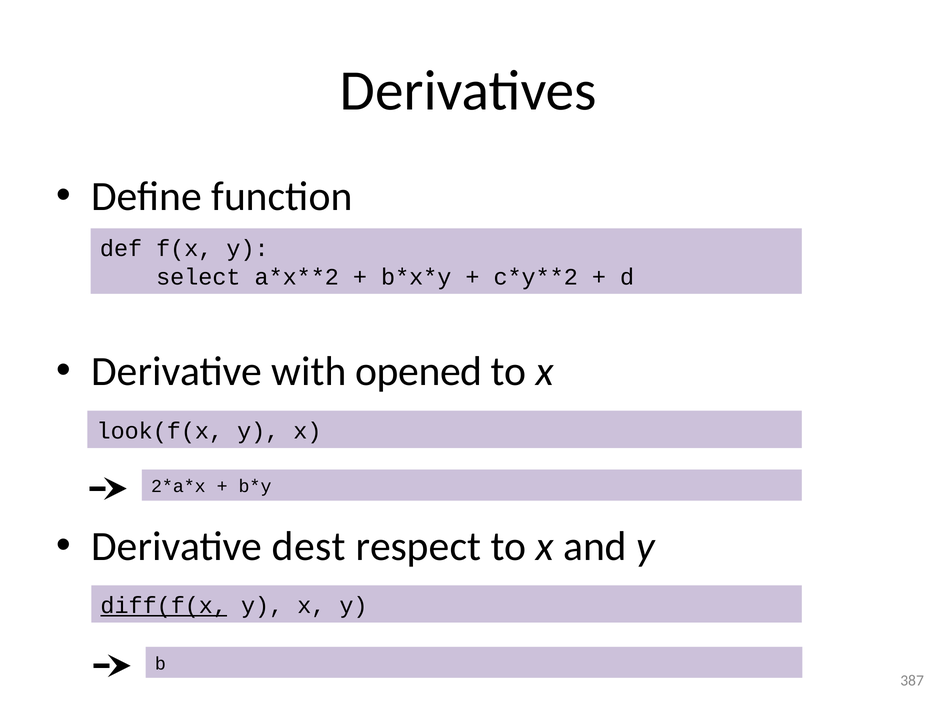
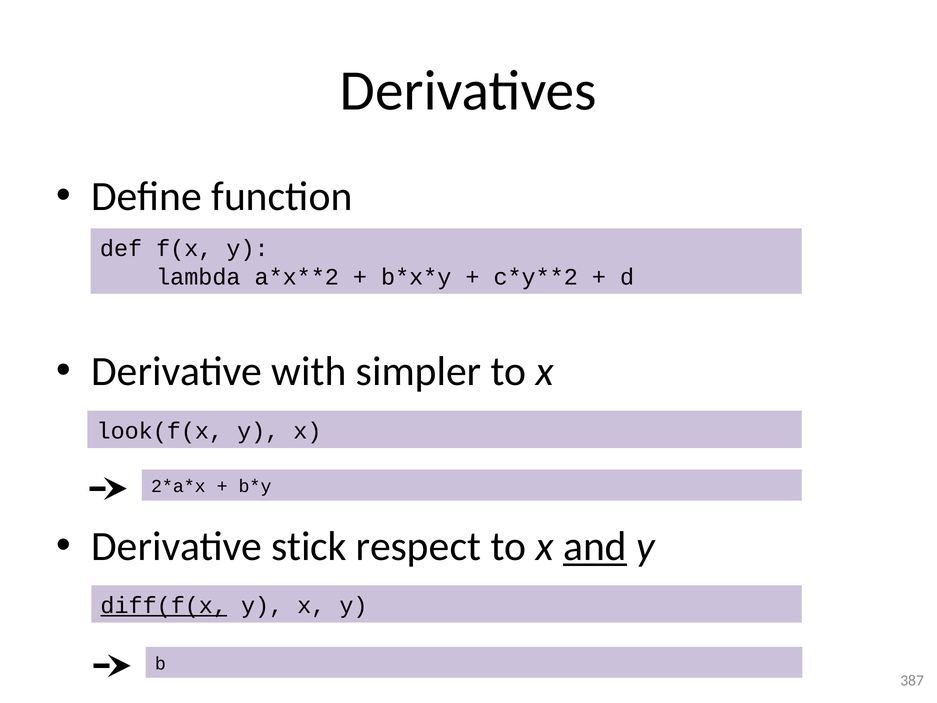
select: select -> lambda (198, 277)
opened: opened -> simpler (419, 372)
dest: dest -> stick (309, 547)
and underline: none -> present (595, 547)
